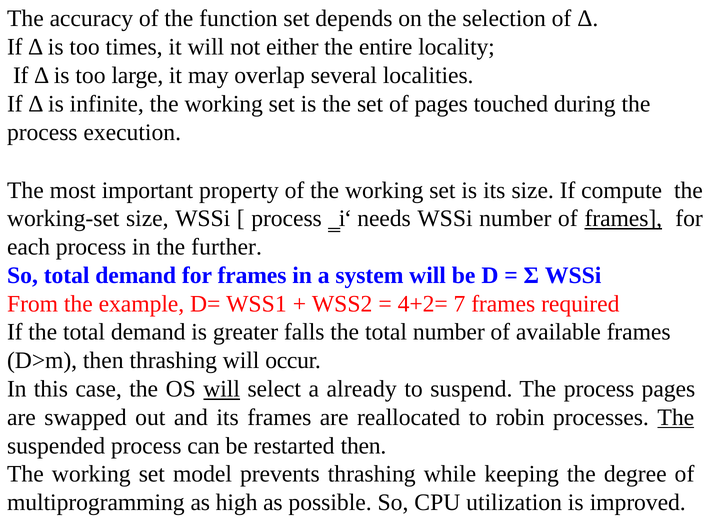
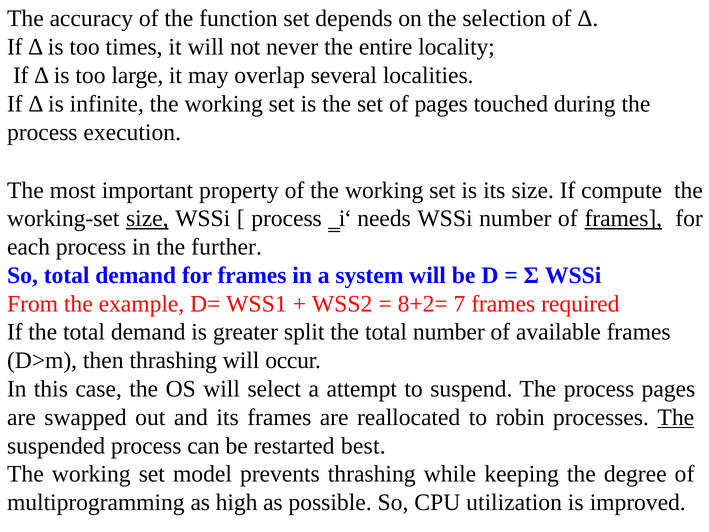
either: either -> never (292, 47)
size underline: none -> present (147, 219)
4+2=: 4+2= -> 8+2= (423, 304)
falls: falls -> split (304, 332)
will underline: present -> none (222, 389)
already: already -> attempt (362, 389)
restarted then: then -> best (363, 446)
